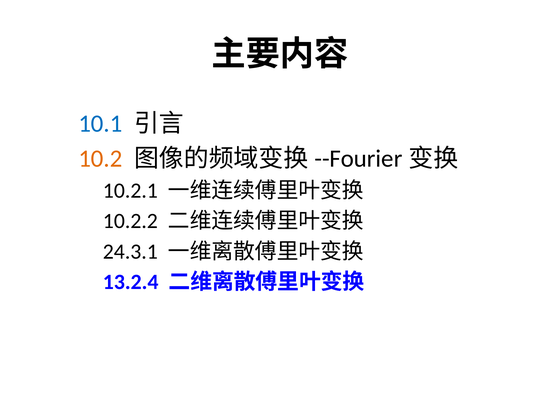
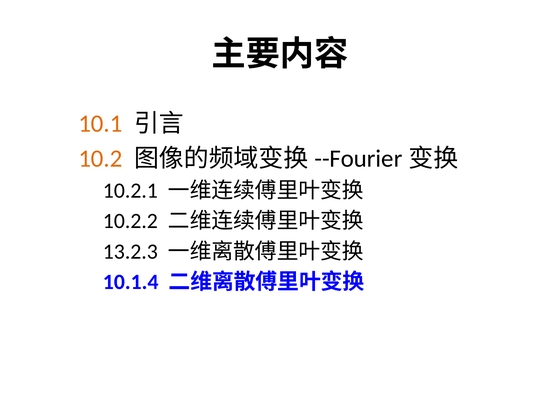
10.1 colour: blue -> orange (100, 124)
24.3.1: 24.3.1 -> 13.2.3 (130, 252)
13.2.4: 13.2.4 -> 10.1.4 (131, 282)
